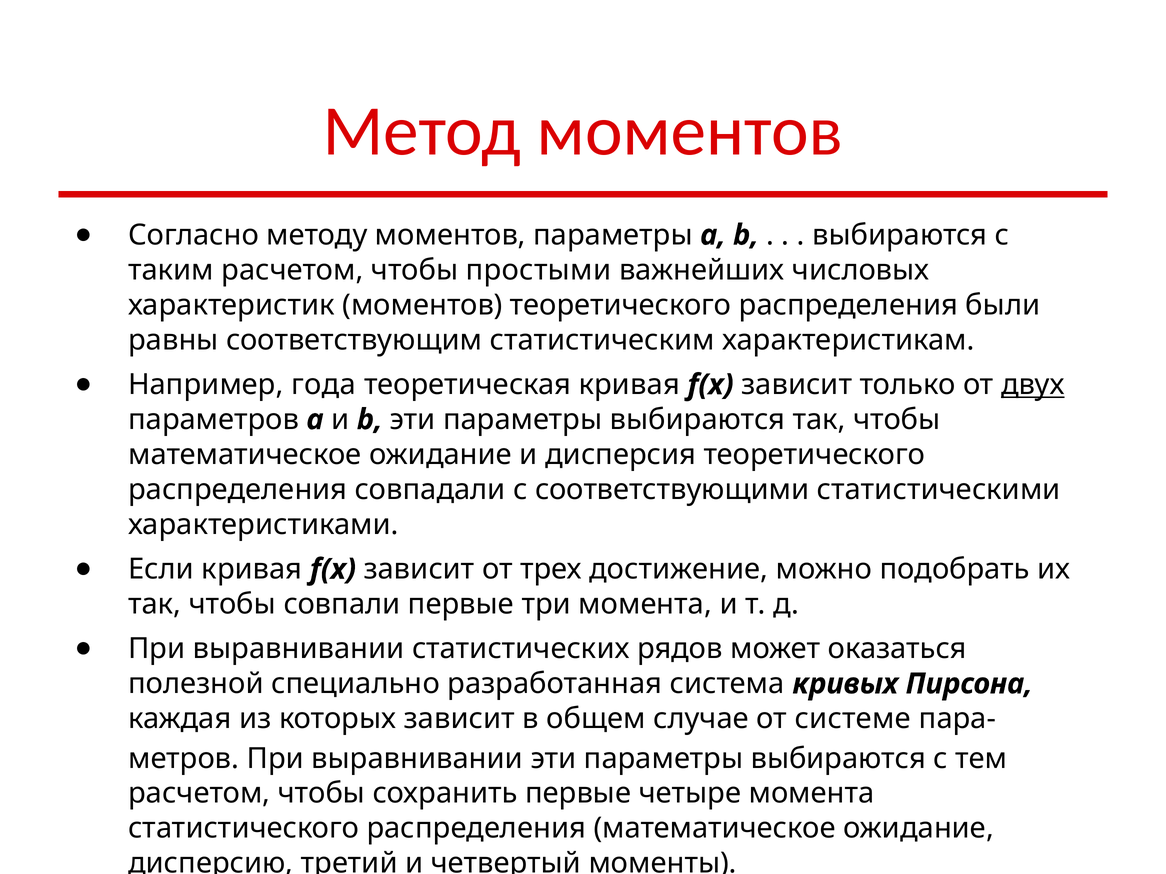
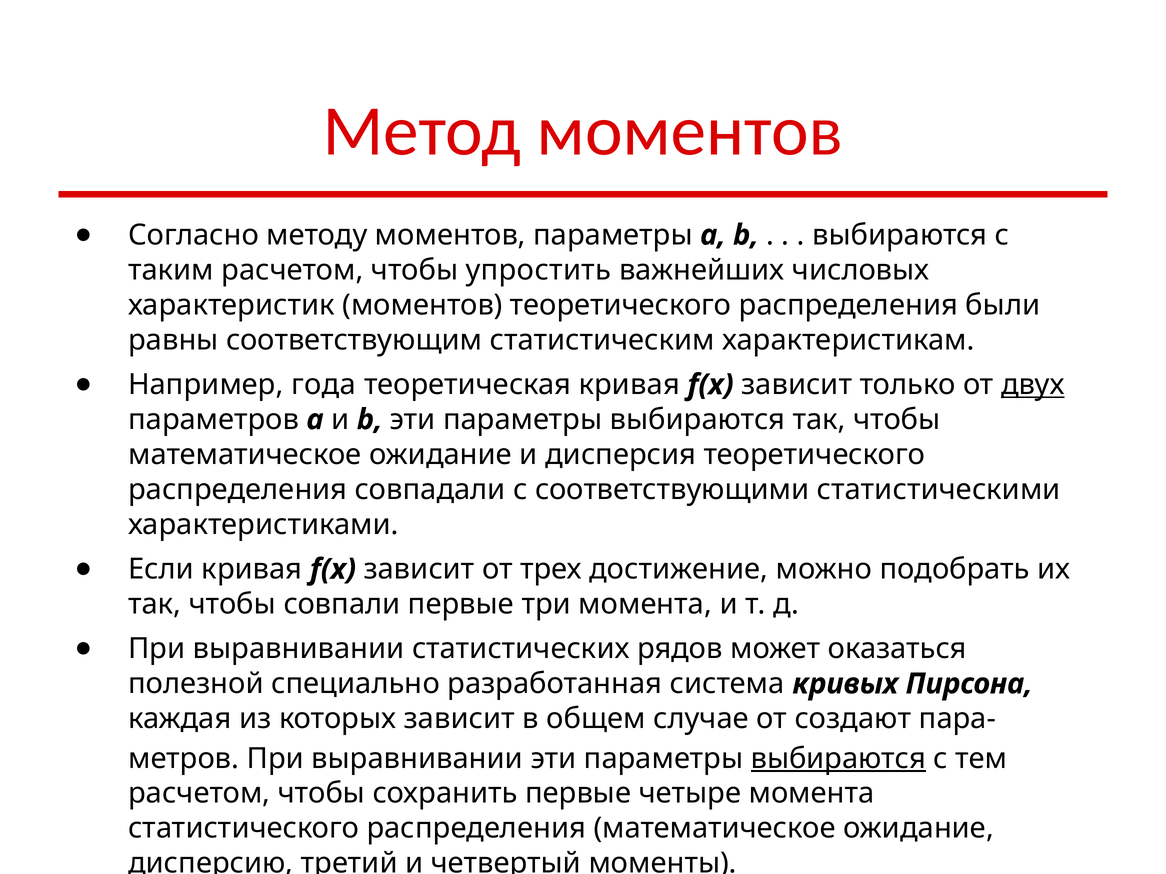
простыми: простыми -> упростить (538, 270)
системе: системе -> создают (853, 719)
выбираются underline: none -> present (838, 759)
